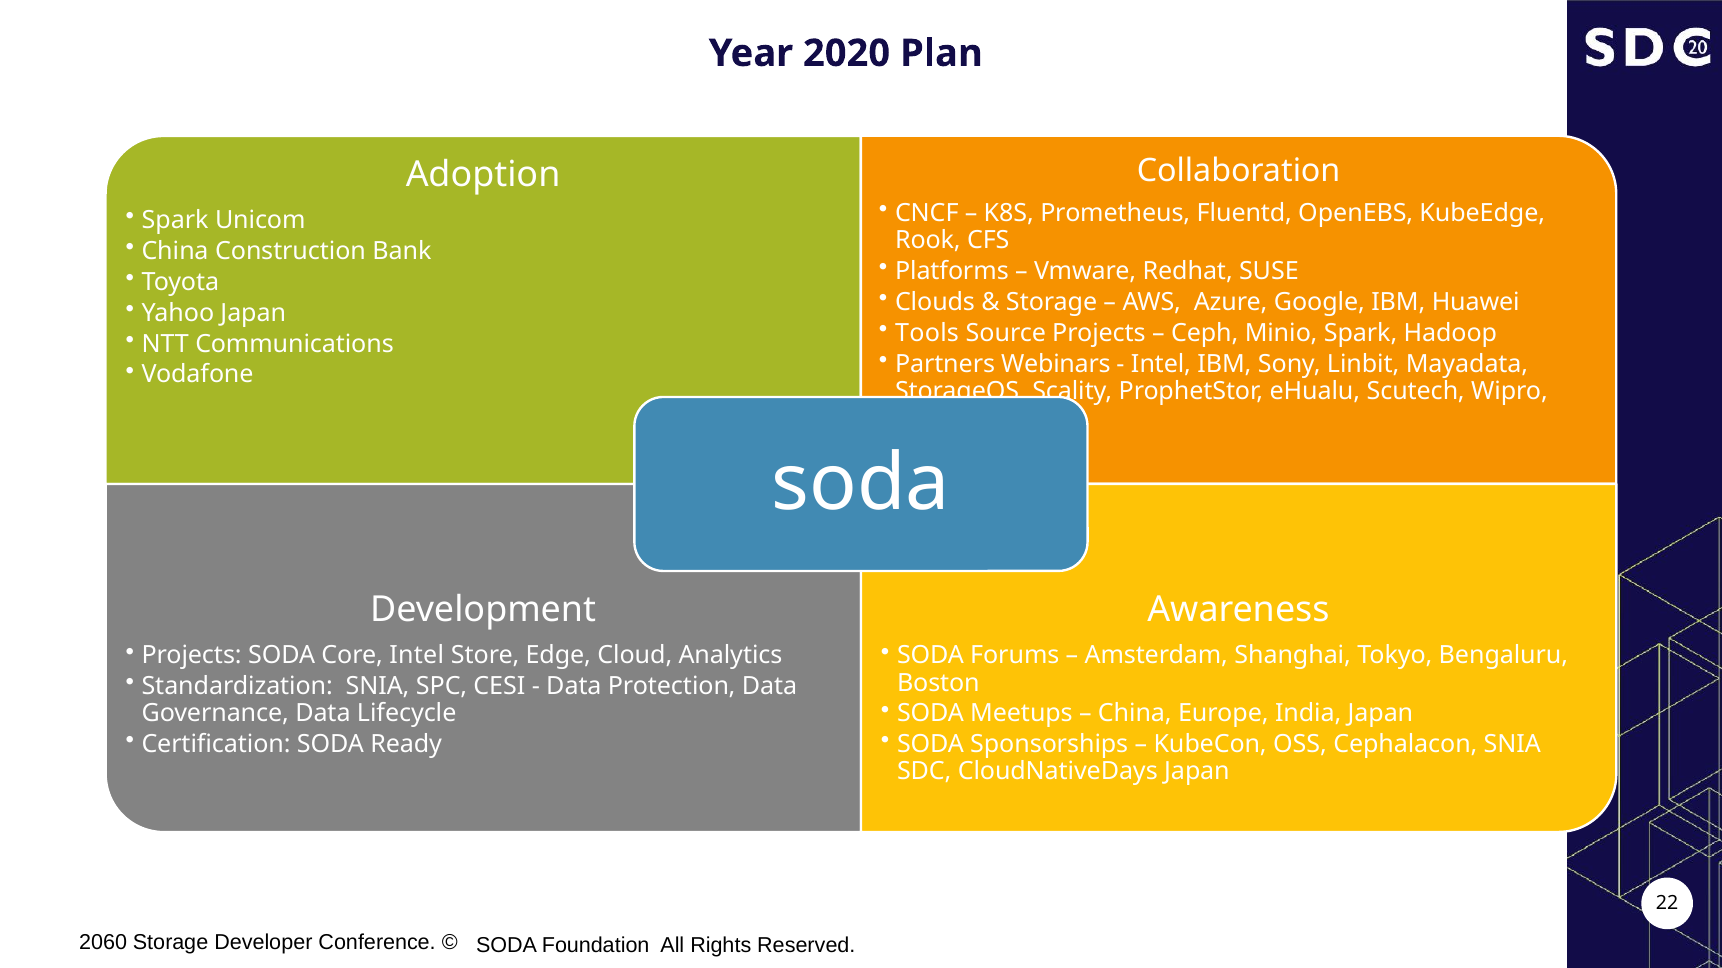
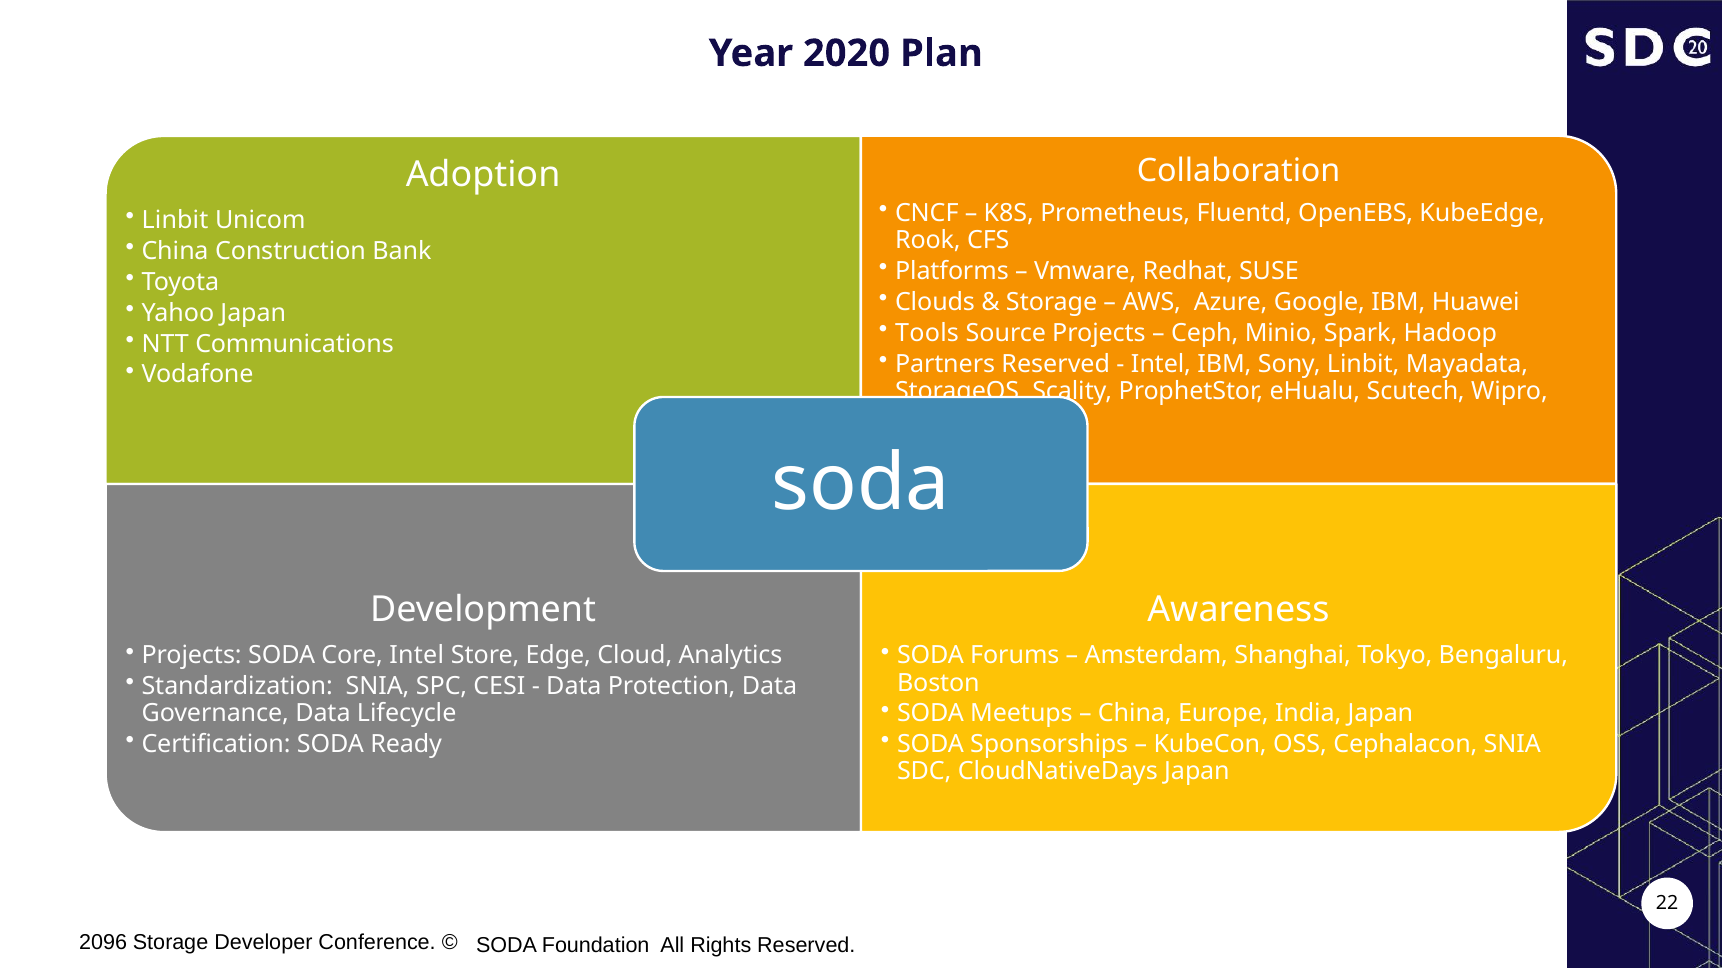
Spark: Spark -> Linbit (175, 221)
Partners Webinars: Webinars -> Reserved (1056, 364)
2060: 2060 -> 2096 (103, 943)
